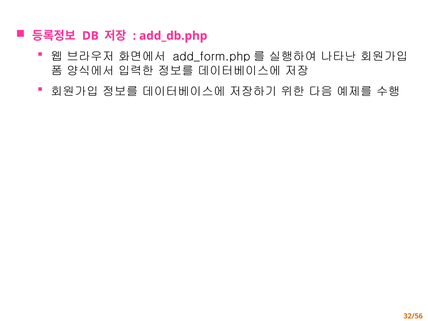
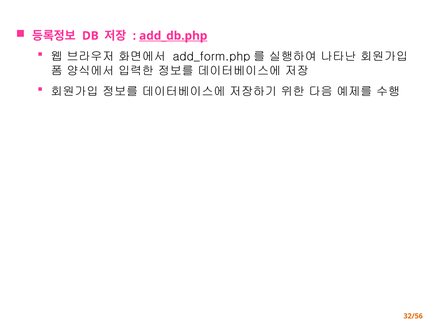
add_db.php underline: none -> present (173, 36)
